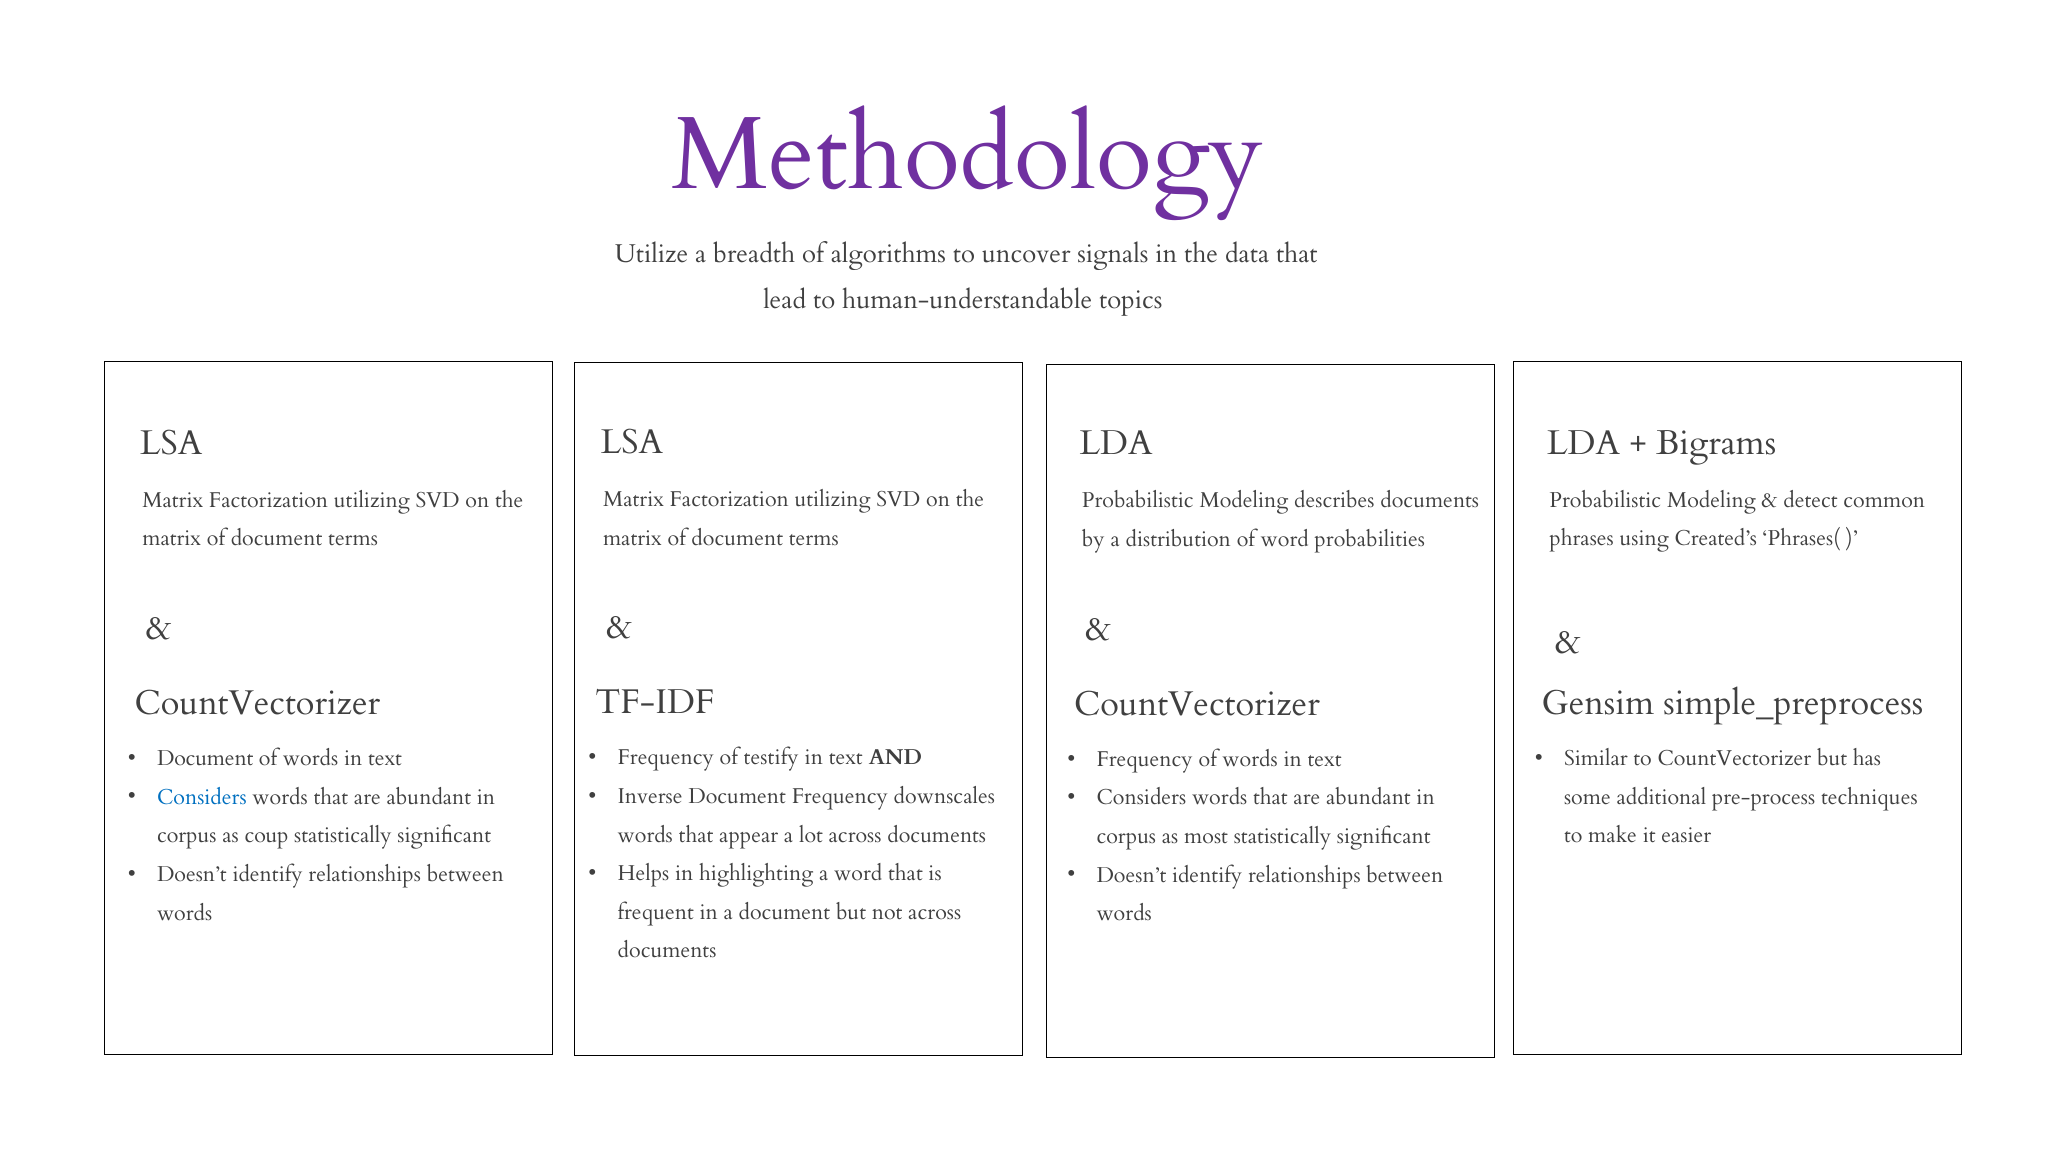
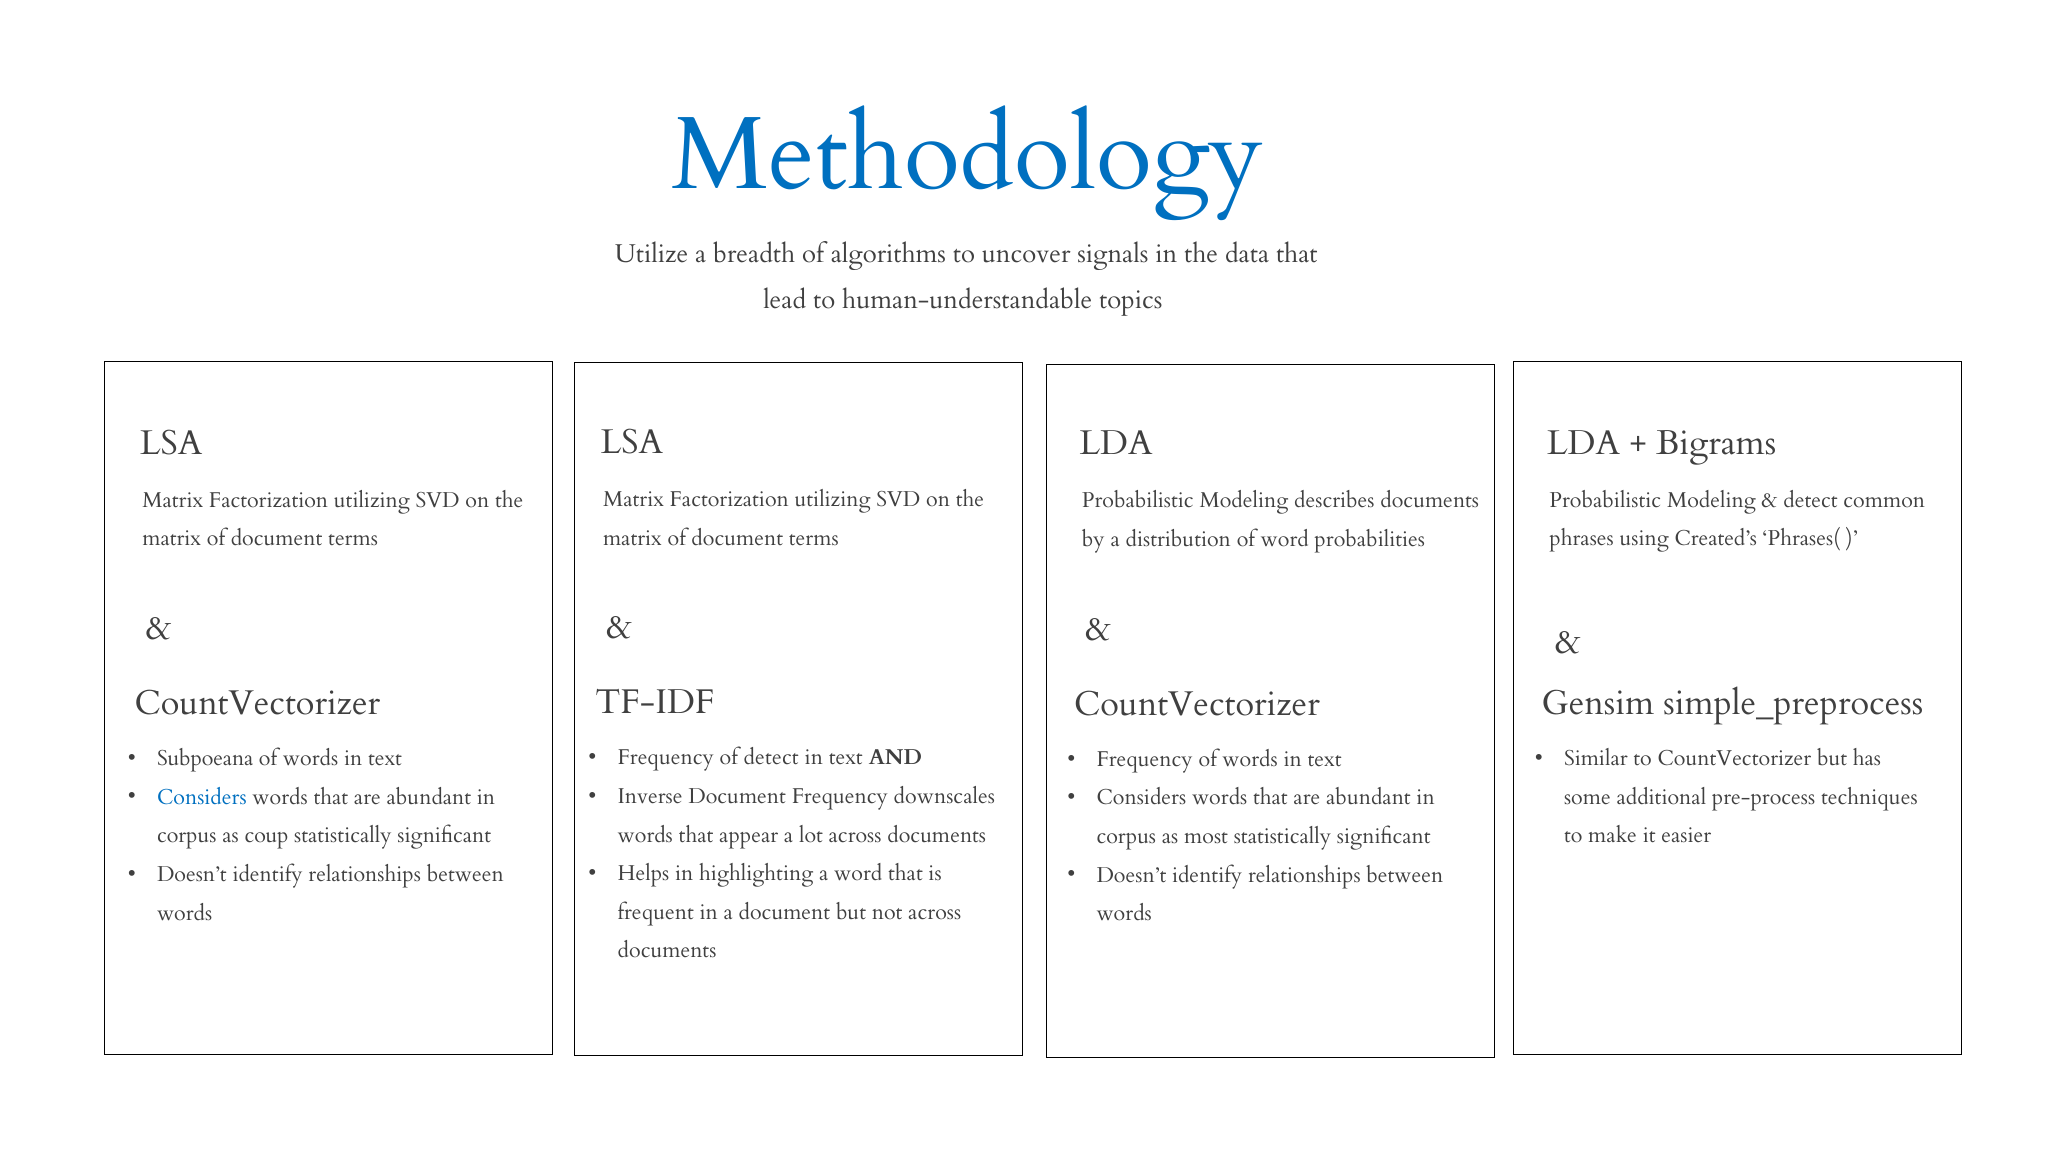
Methodology colour: purple -> blue (968, 155)
of testify: testify -> detect (771, 758)
Document: Document -> Subpoeana (205, 759)
